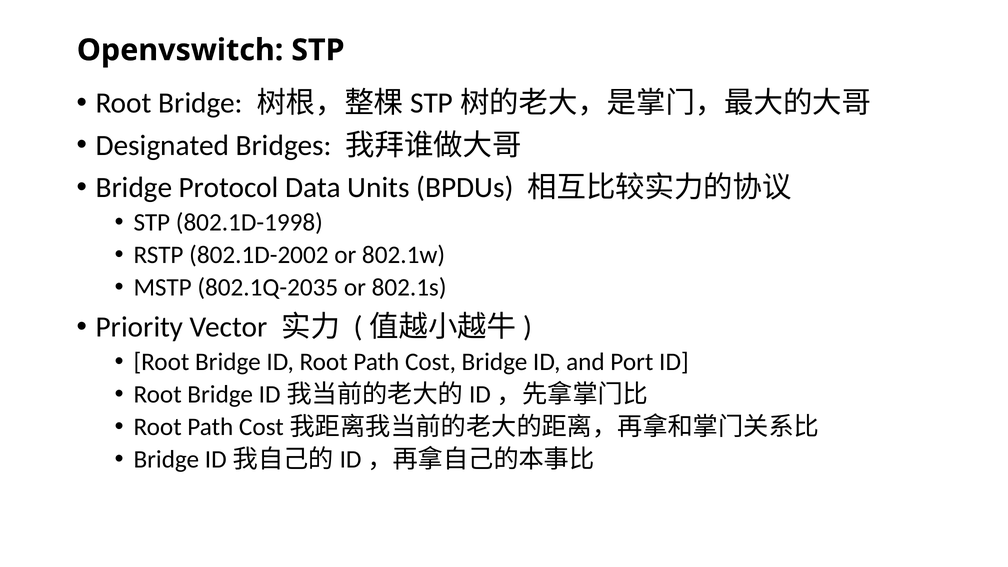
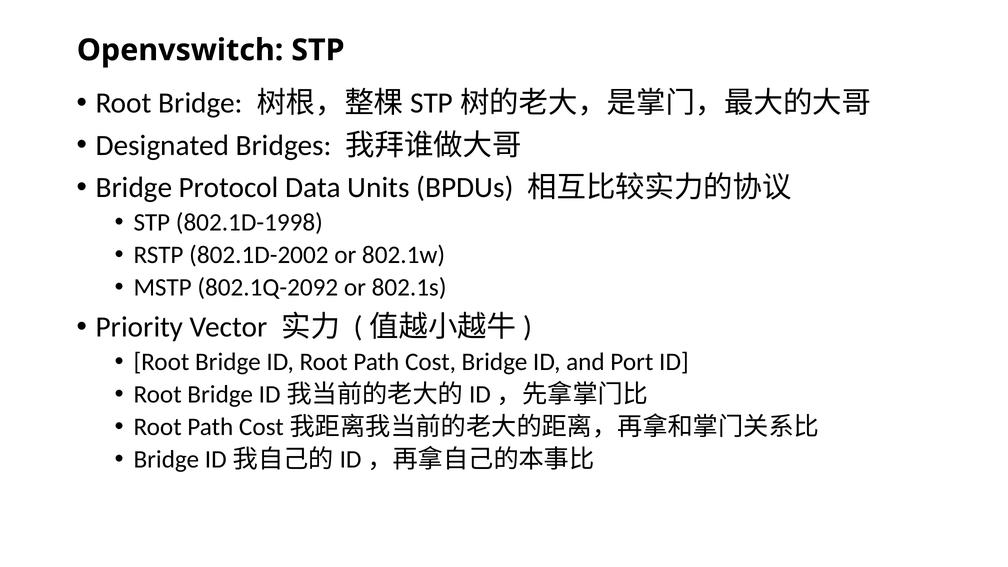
802.1Q-2035: 802.1Q-2035 -> 802.1Q-2092 (268, 287)
